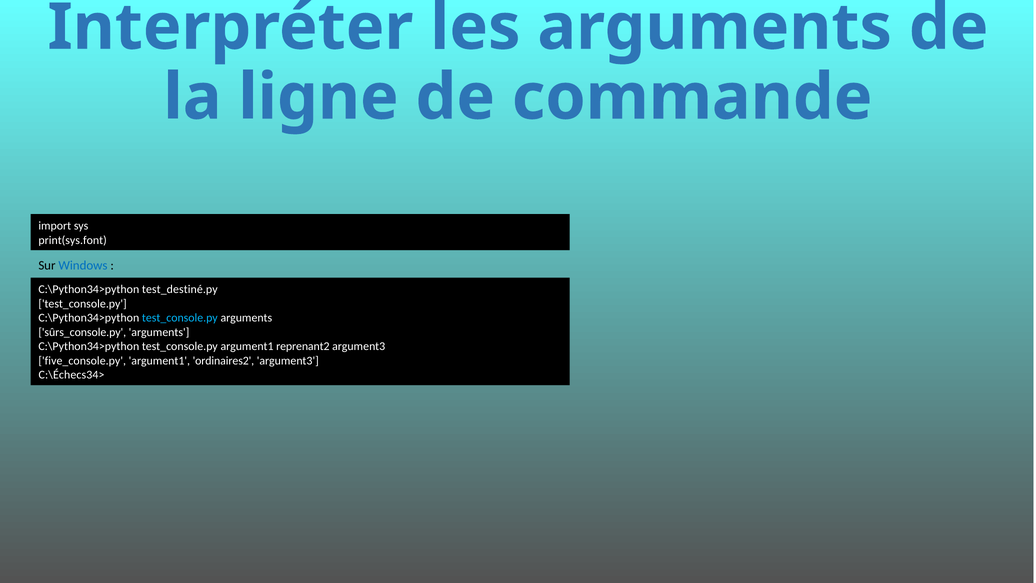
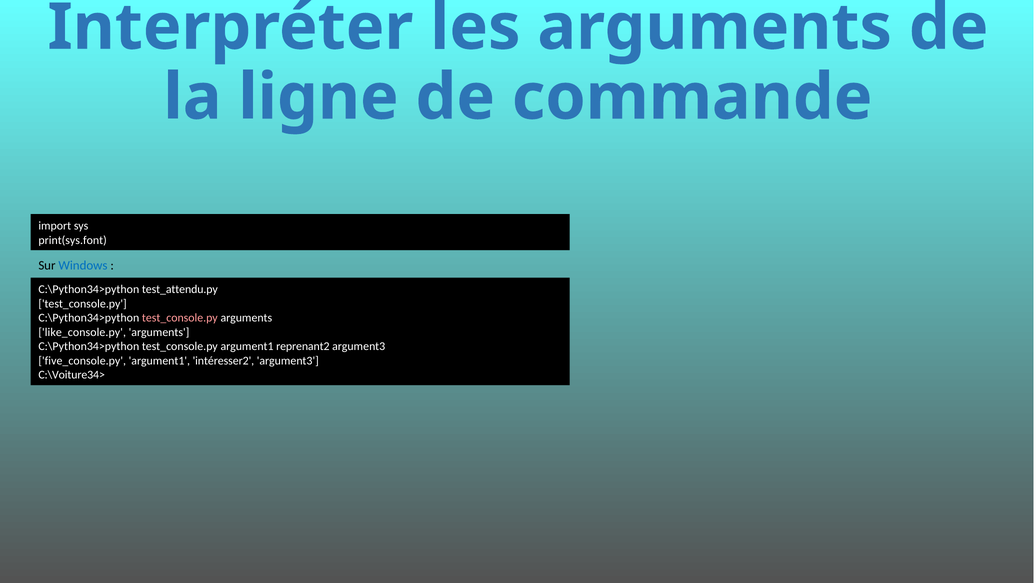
test_destiné.py: test_destiné.py -> test_attendu.py (180, 289)
test_console.py colour: light blue -> pink (180, 318)
sûrs_console.py: sûrs_console.py -> like_console.py (82, 332)
ordinaires2: ordinaires2 -> intéresser2 (223, 361)
C:\Échecs34>: C:\Échecs34> -> C:\Voiture34> (72, 375)
